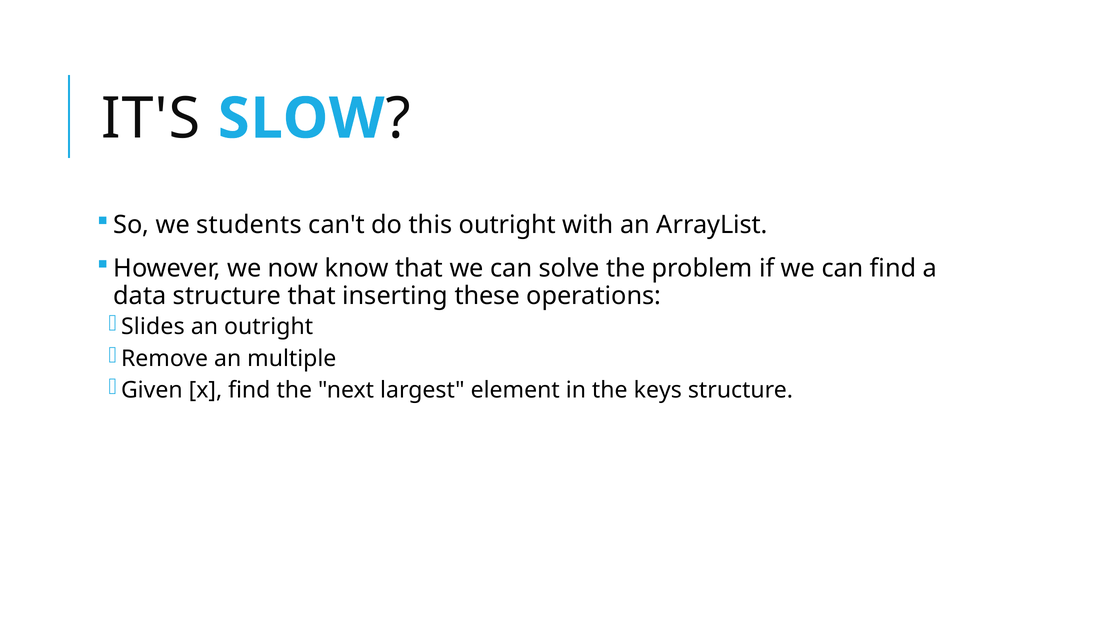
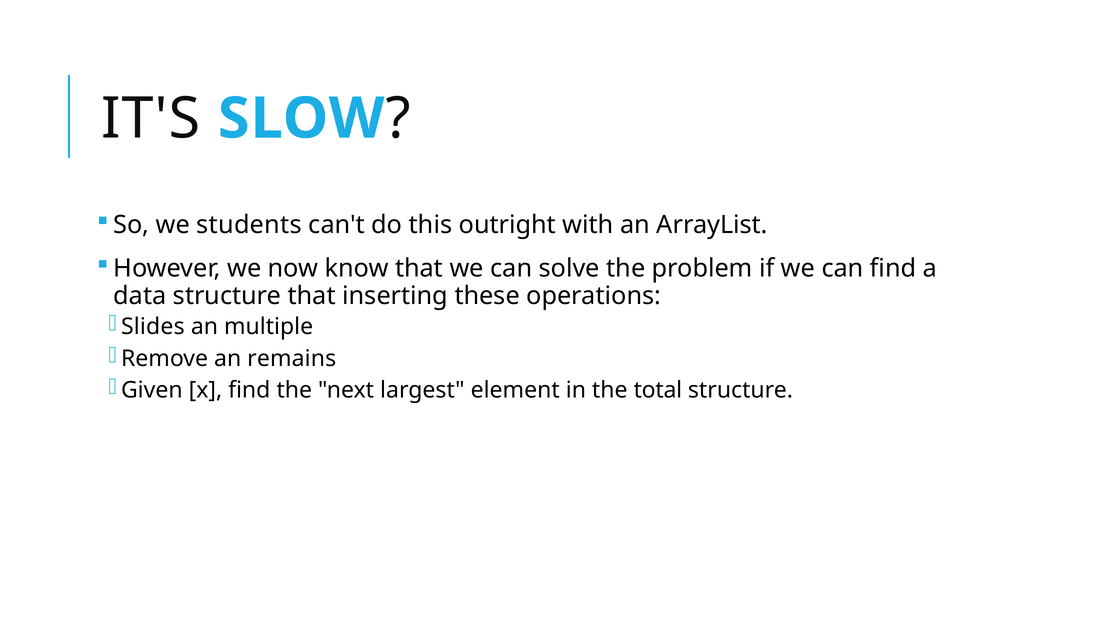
an outright: outright -> multiple (269, 326)
multiple: multiple -> remains (292, 358)
keys: keys -> total (658, 390)
